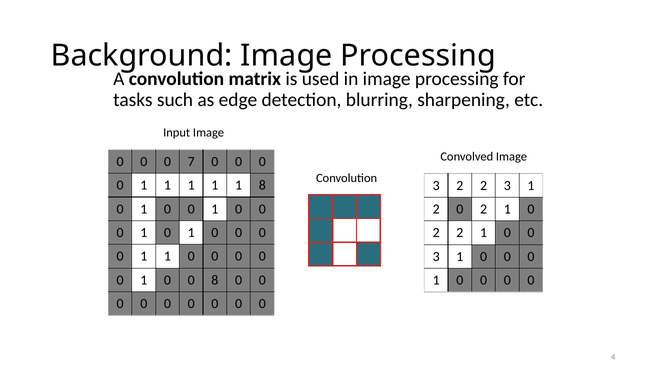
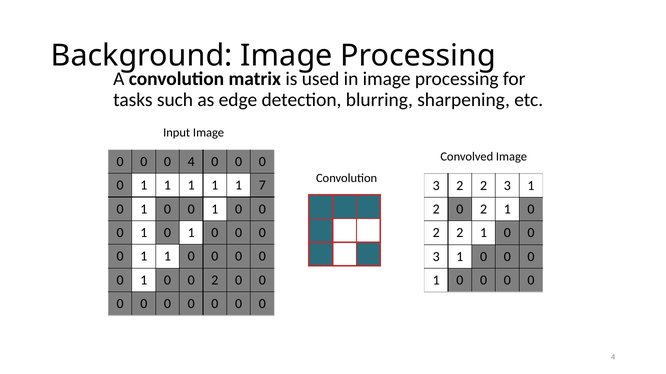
0 7: 7 -> 4 (191, 162)
1 8: 8 -> 7 (262, 186)
0 0 8: 8 -> 2 (215, 281)
